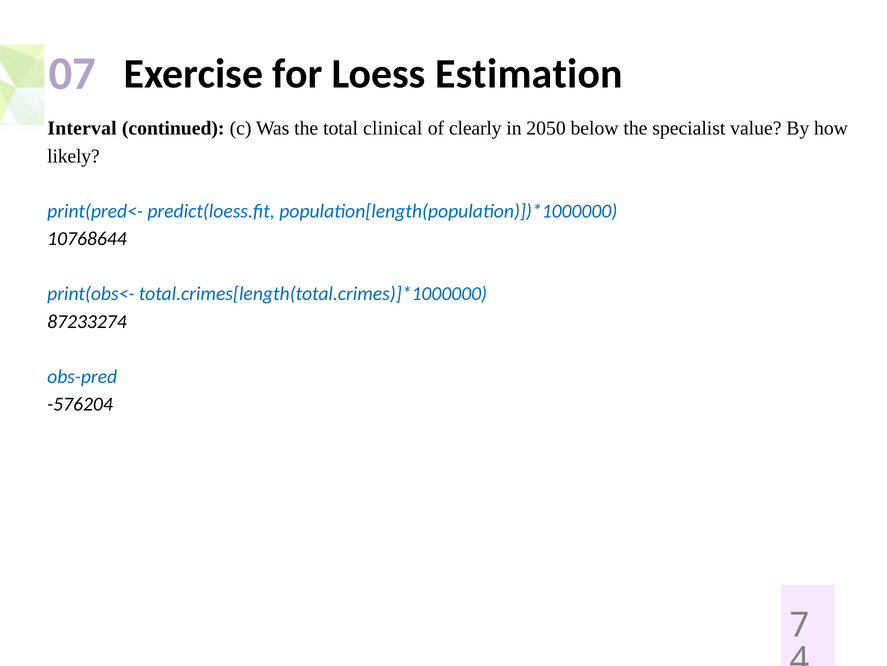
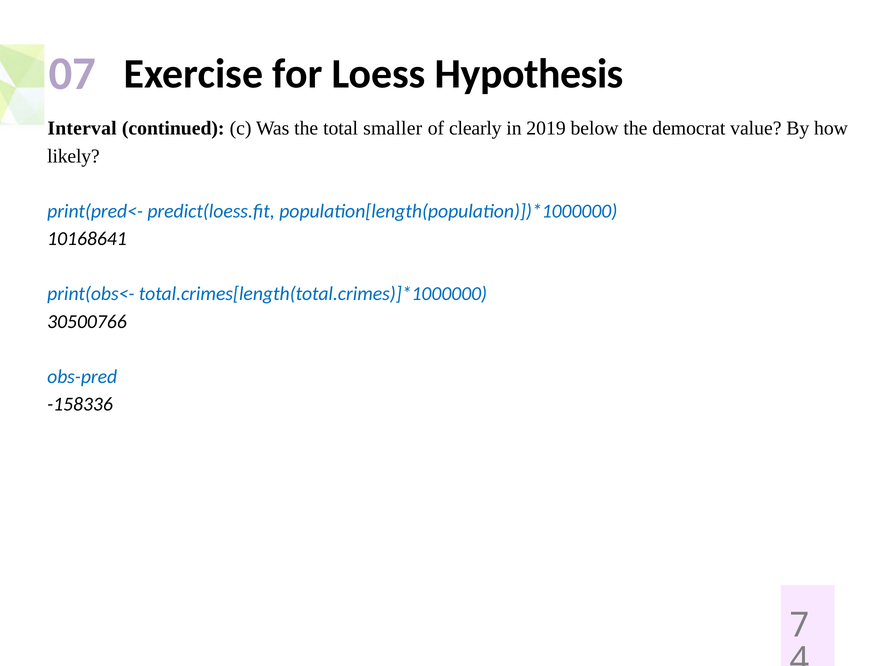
Estimation: Estimation -> Hypothesis (529, 74)
clinical: clinical -> smaller (393, 128)
2050: 2050 -> 2019 (546, 128)
specialist: specialist -> democrat (689, 128)
10768644: 10768644 -> 10168641 (87, 239)
87233274: 87233274 -> 30500766 (87, 321)
-576204: -576204 -> -158336 (80, 404)
